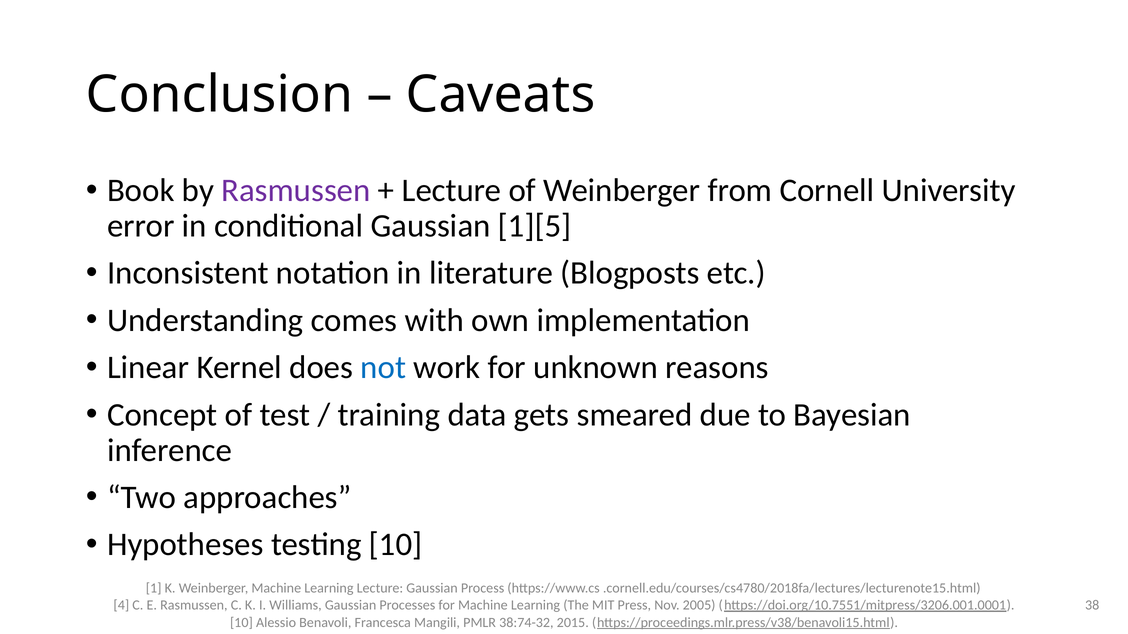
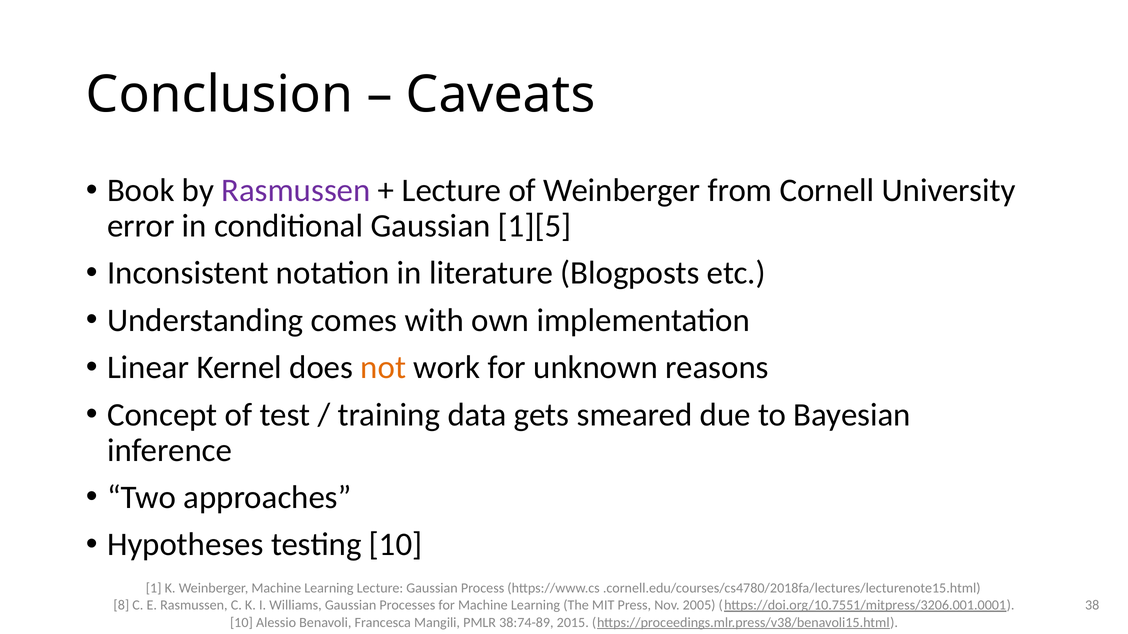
not colour: blue -> orange (383, 368)
4: 4 -> 8 (121, 606)
38:74-32: 38:74-32 -> 38:74-89 (526, 623)
